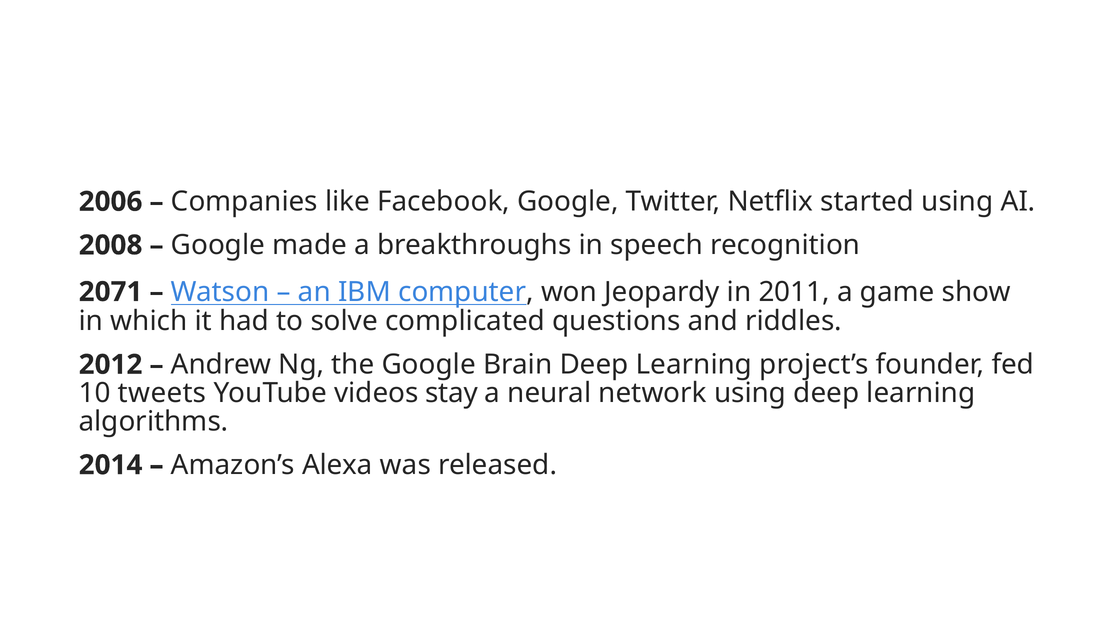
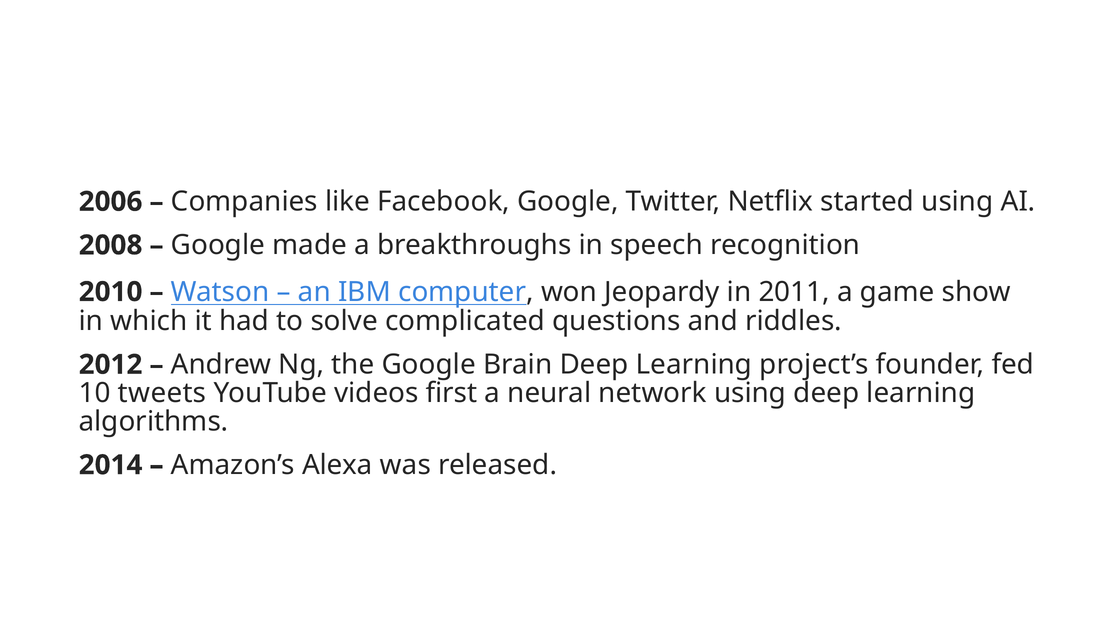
2071: 2071 -> 2010 (111, 292)
stay: stay -> first (452, 394)
